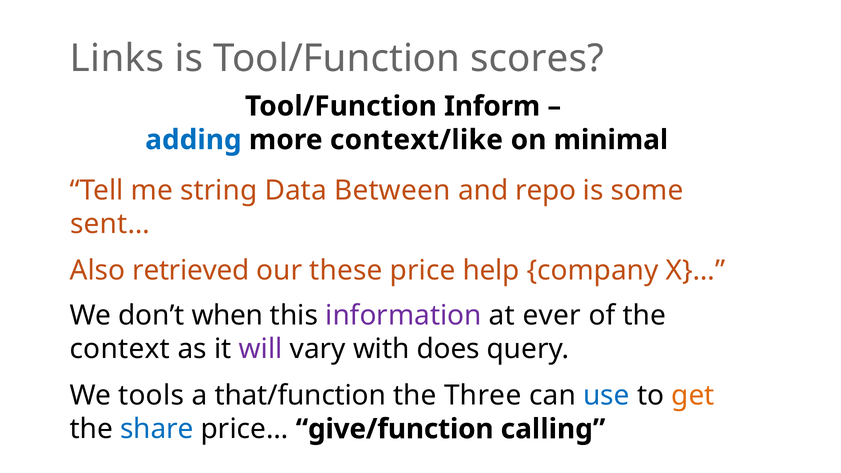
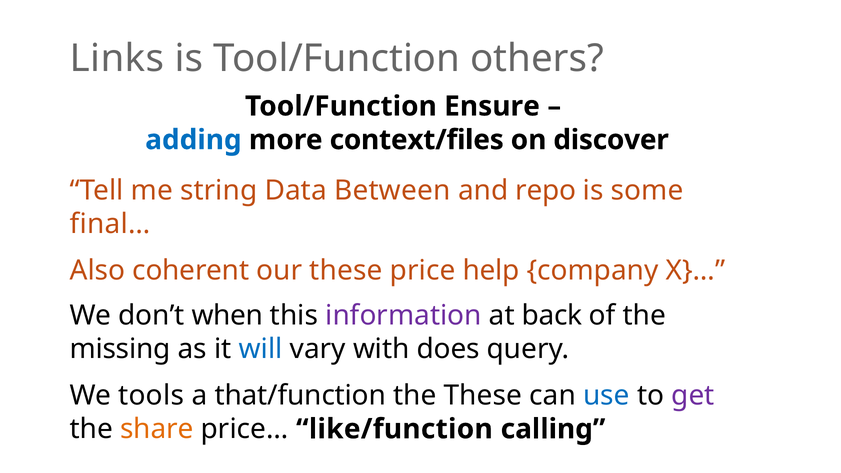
scores: scores -> others (537, 59)
Inform: Inform -> Ensure (492, 106)
context/like: context/like -> context/files (417, 140)
minimal: minimal -> discover (611, 140)
sent…: sent… -> final… (110, 224)
retrieved: retrieved -> coherent (191, 270)
ever: ever -> back (552, 316)
context: context -> missing (120, 349)
will colour: purple -> blue (261, 349)
the Three: Three -> These (483, 395)
get colour: orange -> purple (693, 395)
share colour: blue -> orange (157, 429)
give/function: give/function -> like/function (394, 429)
